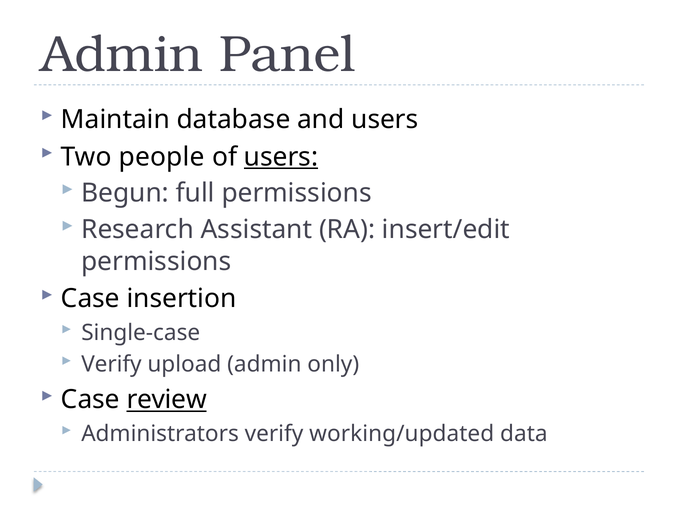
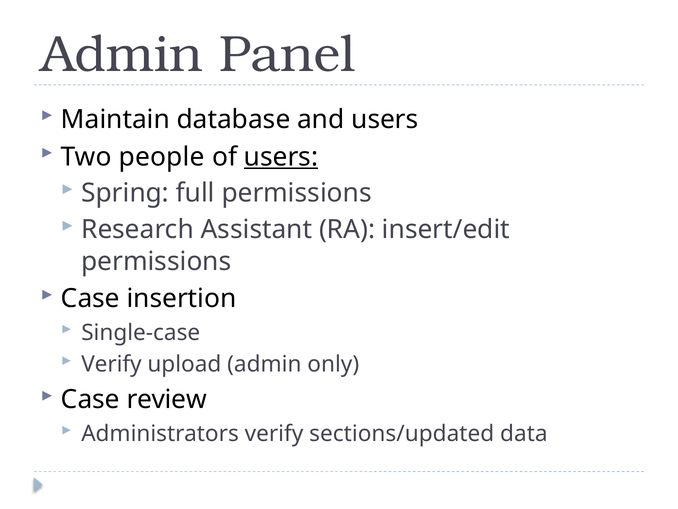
Begun: Begun -> Spring (125, 193)
review underline: present -> none (167, 399)
working/updated: working/updated -> sections/updated (402, 433)
